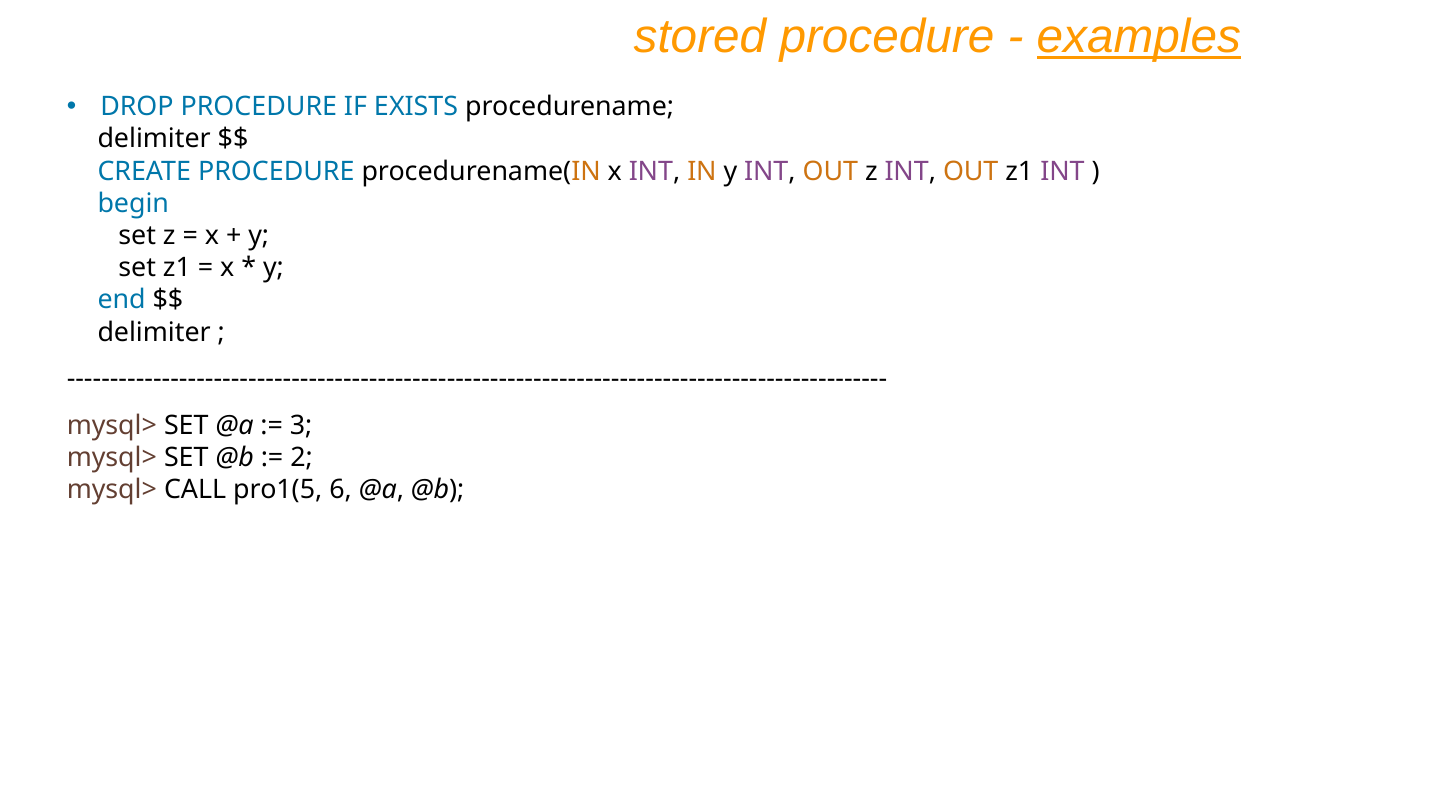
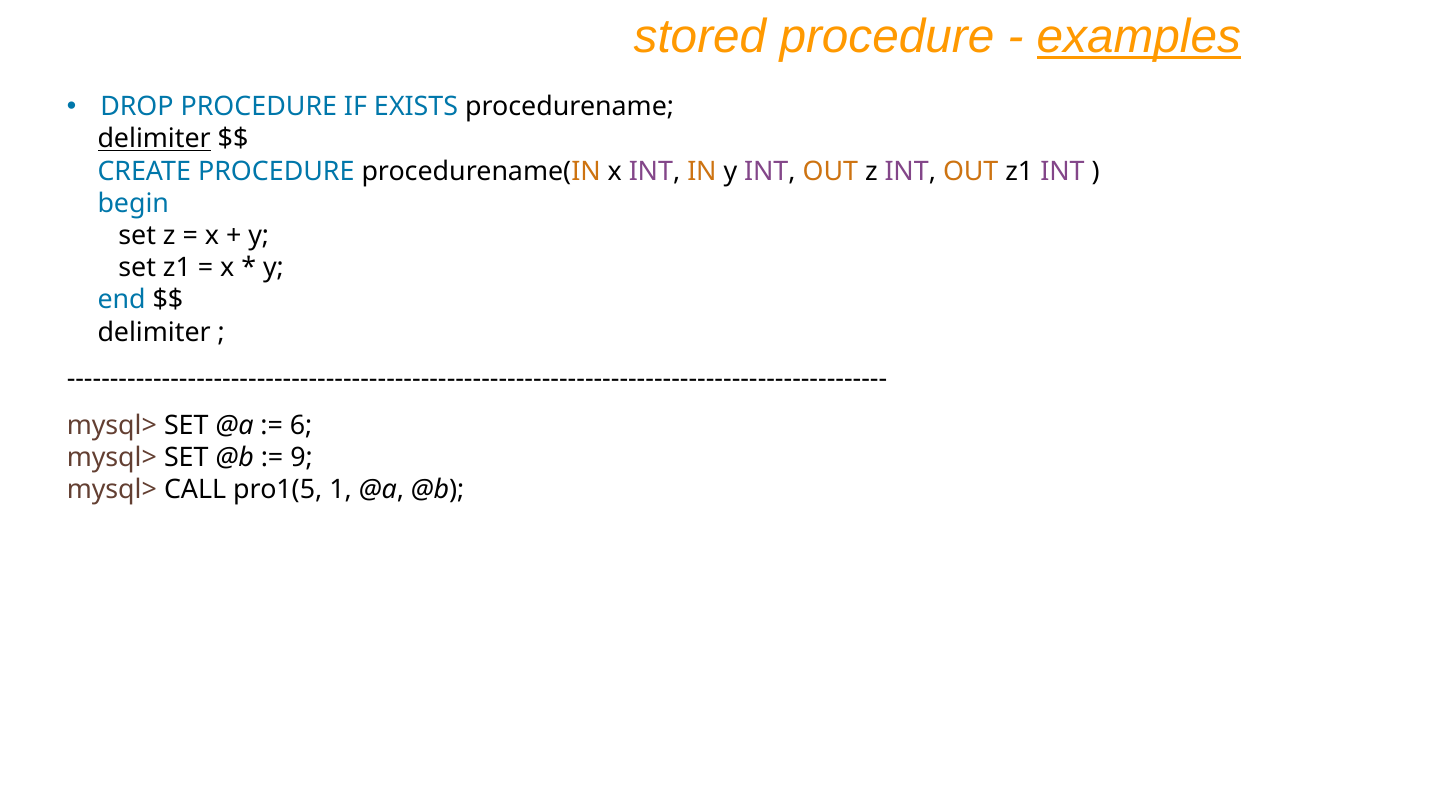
delimiter underline: none -> present (154, 139)
3: 3 -> 6 (301, 425)
2: 2 -> 9 (302, 457)
6: 6 -> 1 (341, 490)
